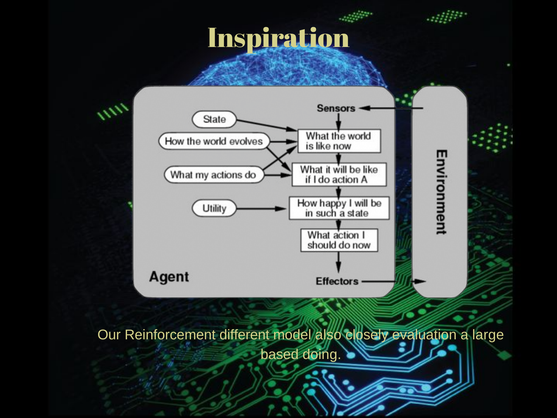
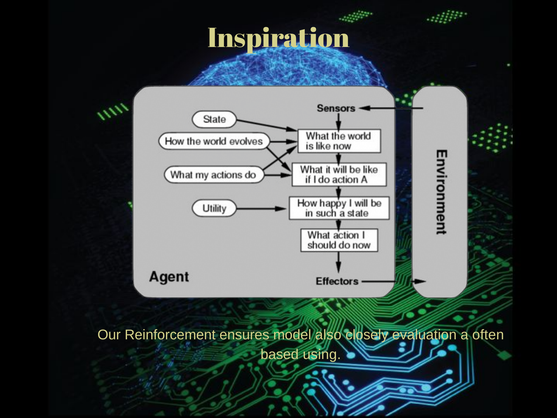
different: different -> ensures (244, 335)
large: large -> often (488, 335)
doing: doing -> using (322, 354)
